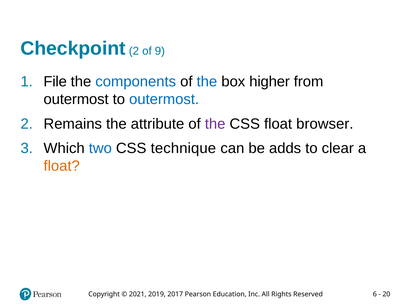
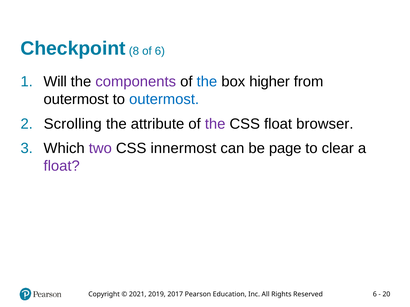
Checkpoint 2: 2 -> 8 (134, 51)
of 9: 9 -> 6 (160, 51)
File: File -> Will (55, 82)
components colour: blue -> purple (136, 82)
Remains: Remains -> Scrolling (73, 124)
two colour: blue -> purple (100, 149)
technique: technique -> innermost (183, 149)
adds: adds -> page (285, 149)
float colour: orange -> purple (62, 166)
